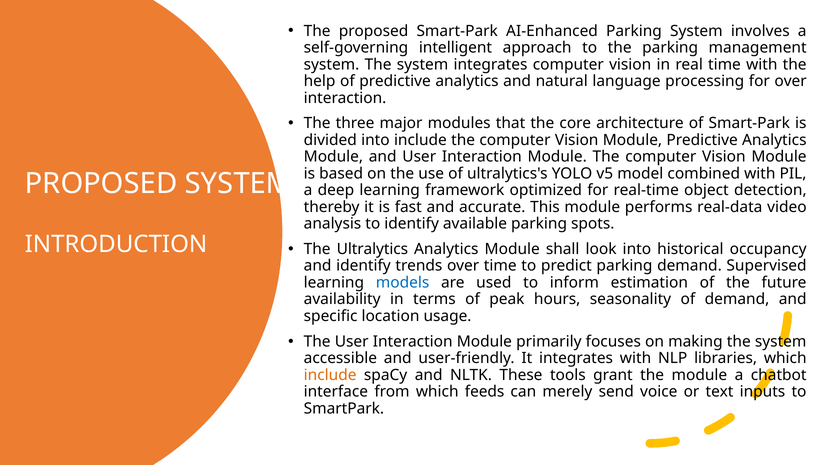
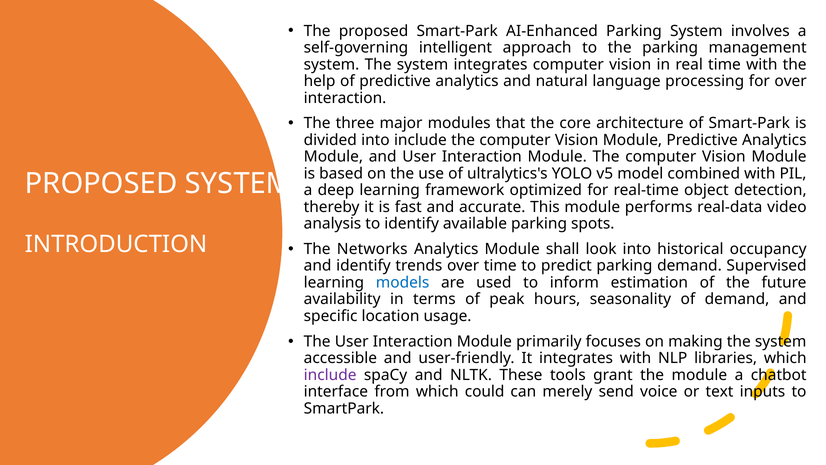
Ultralytics: Ultralytics -> Networks (372, 249)
include colour: orange -> purple (330, 375)
feeds: feeds -> could (485, 391)
